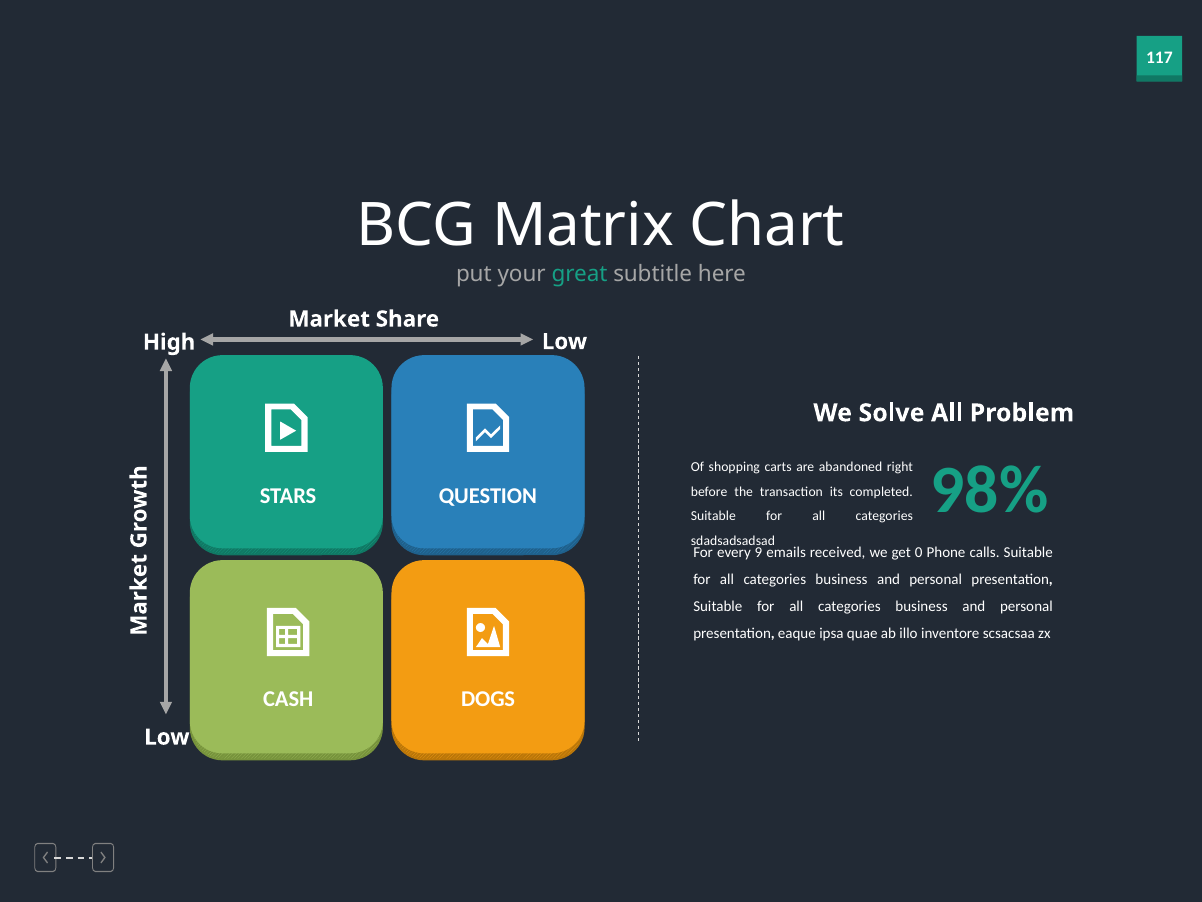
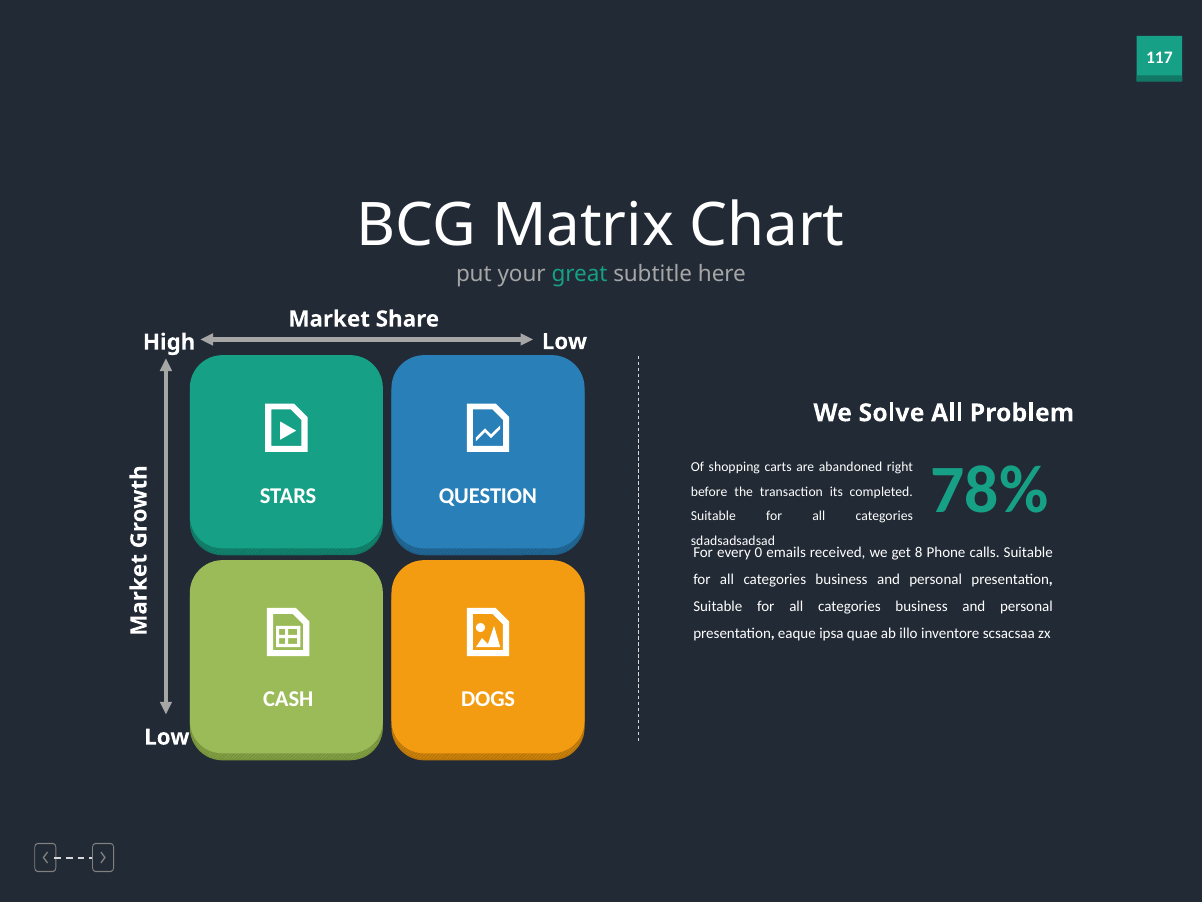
98%: 98% -> 78% (990, 490)
9: 9 -> 0 (758, 552)
0: 0 -> 8 (919, 552)
